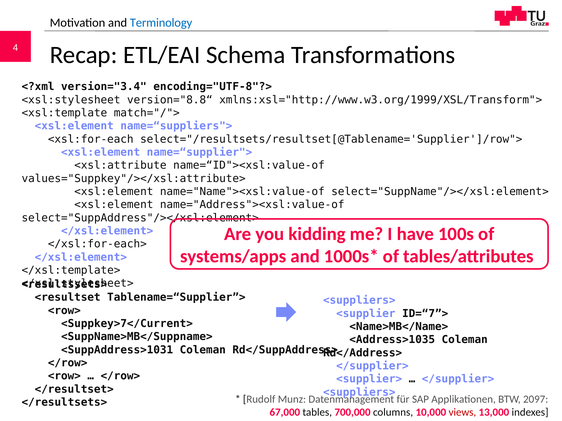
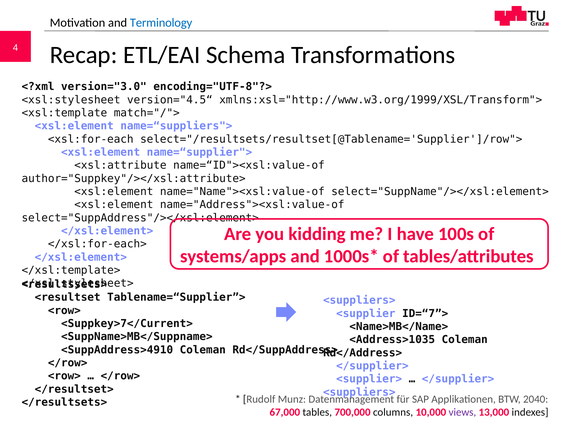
version="3.4: version="3.4 -> version="3.0 (104, 87)
version="8.8“: version="8.8“ -> version="4.5“ (170, 100)
values="Suppkey"/></xsl:attribute>: values="Suppkey"/></xsl:attribute> -> author="Suppkey"/></xsl:attribute> (134, 179)
<SuppAddress>1031: <SuppAddress>1031 -> <SuppAddress>4910 (117, 350)
2097: 2097 -> 2040 (536, 400)
views colour: red -> purple (462, 413)
